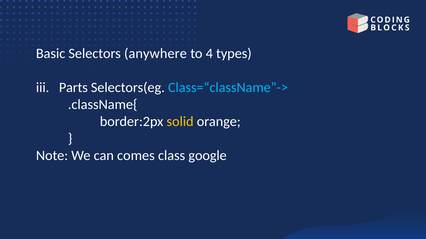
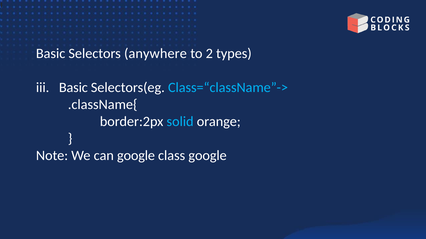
4: 4 -> 2 (209, 54)
iii Parts: Parts -> Basic (73, 88)
solid colour: yellow -> light blue (180, 122)
can comes: comes -> google (136, 156)
